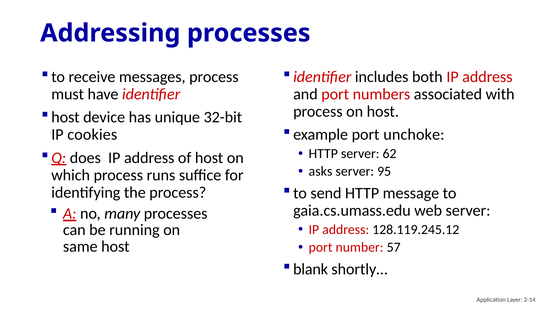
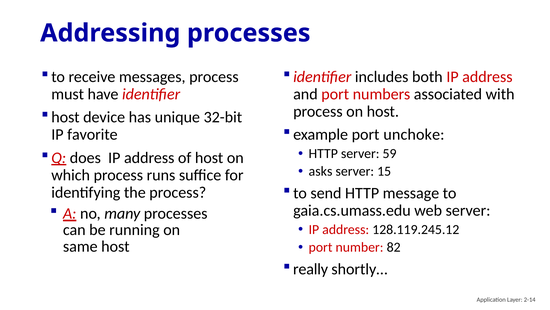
cookies: cookies -> favorite (92, 134)
62: 62 -> 59 (390, 153)
95: 95 -> 15 (384, 171)
57: 57 -> 82 (394, 247)
blank: blank -> really (311, 269)
